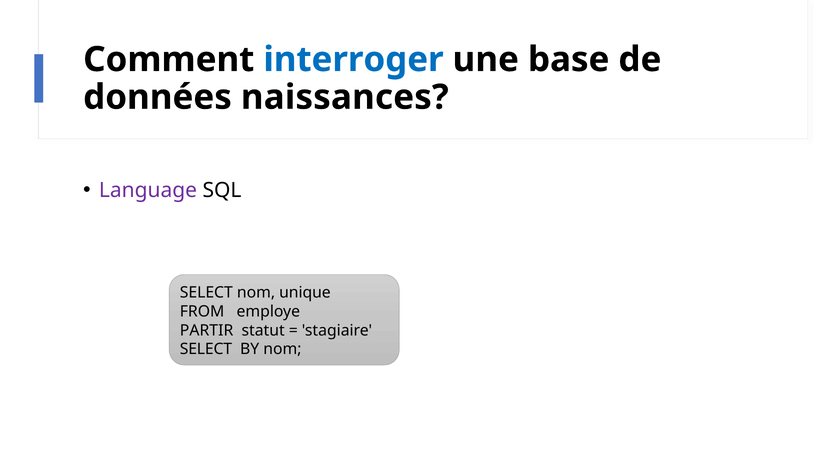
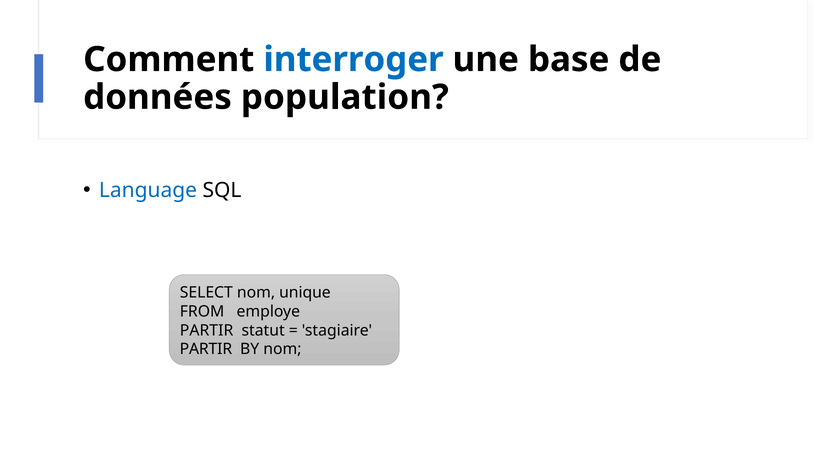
naissances: naissances -> population (345, 97)
Language colour: purple -> blue (148, 190)
SELECT: SELECT -> PARTIR (206, 350)
